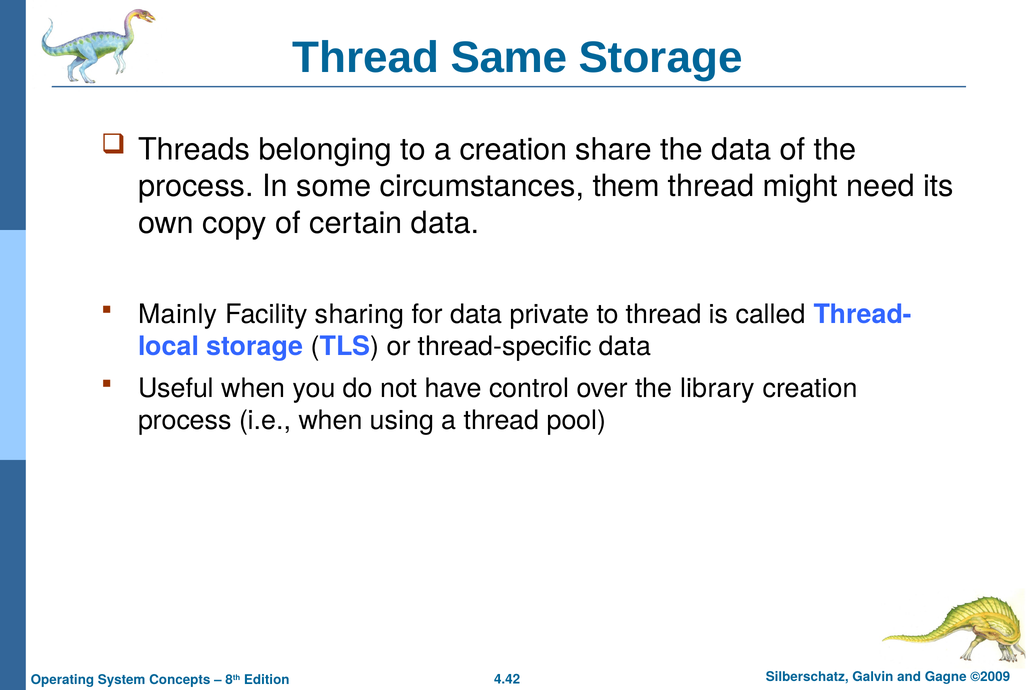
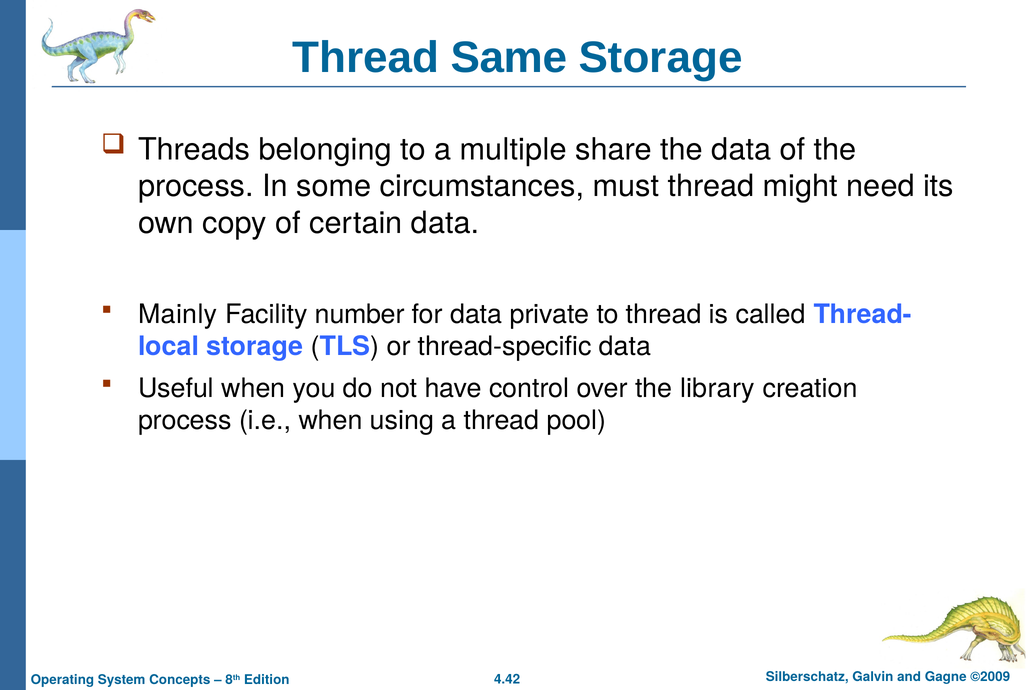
a creation: creation -> multiple (513, 150)
them: them -> must (626, 186)
sharing: sharing -> number (360, 314)
